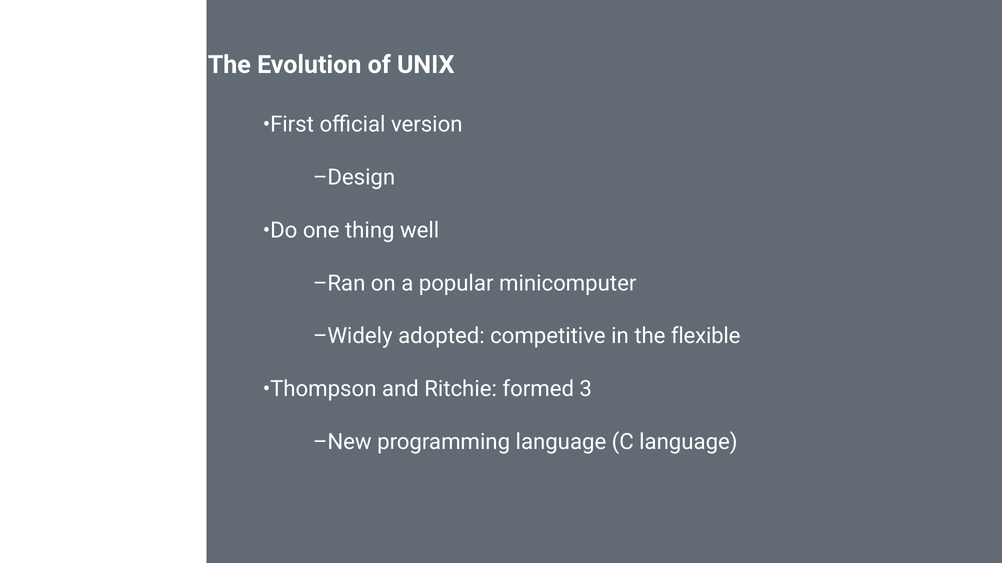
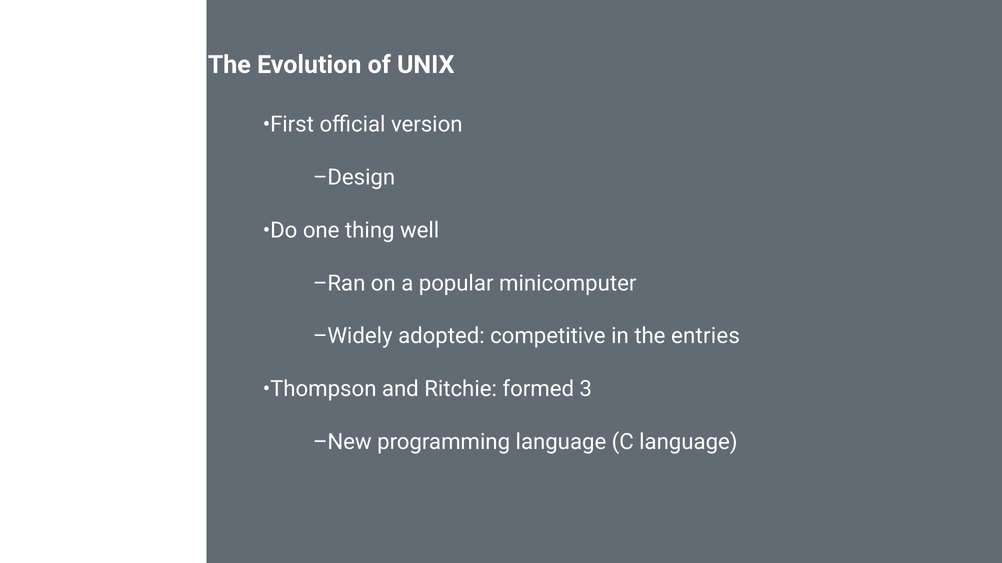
flexible: flexible -> entries (705, 336)
